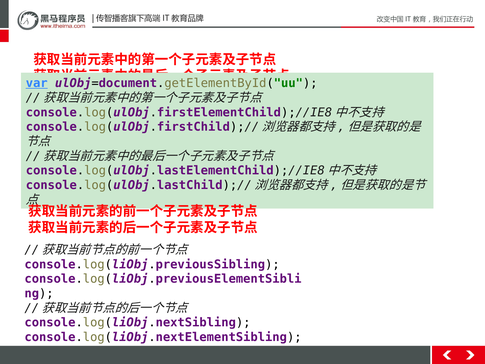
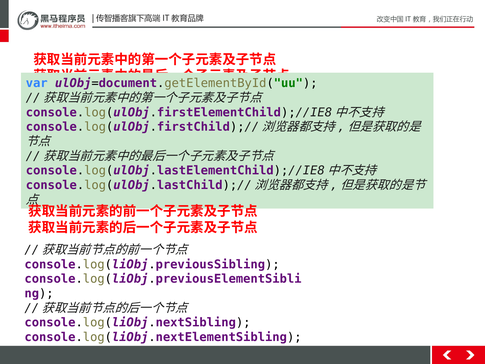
var underline: present -> none (37, 83)
